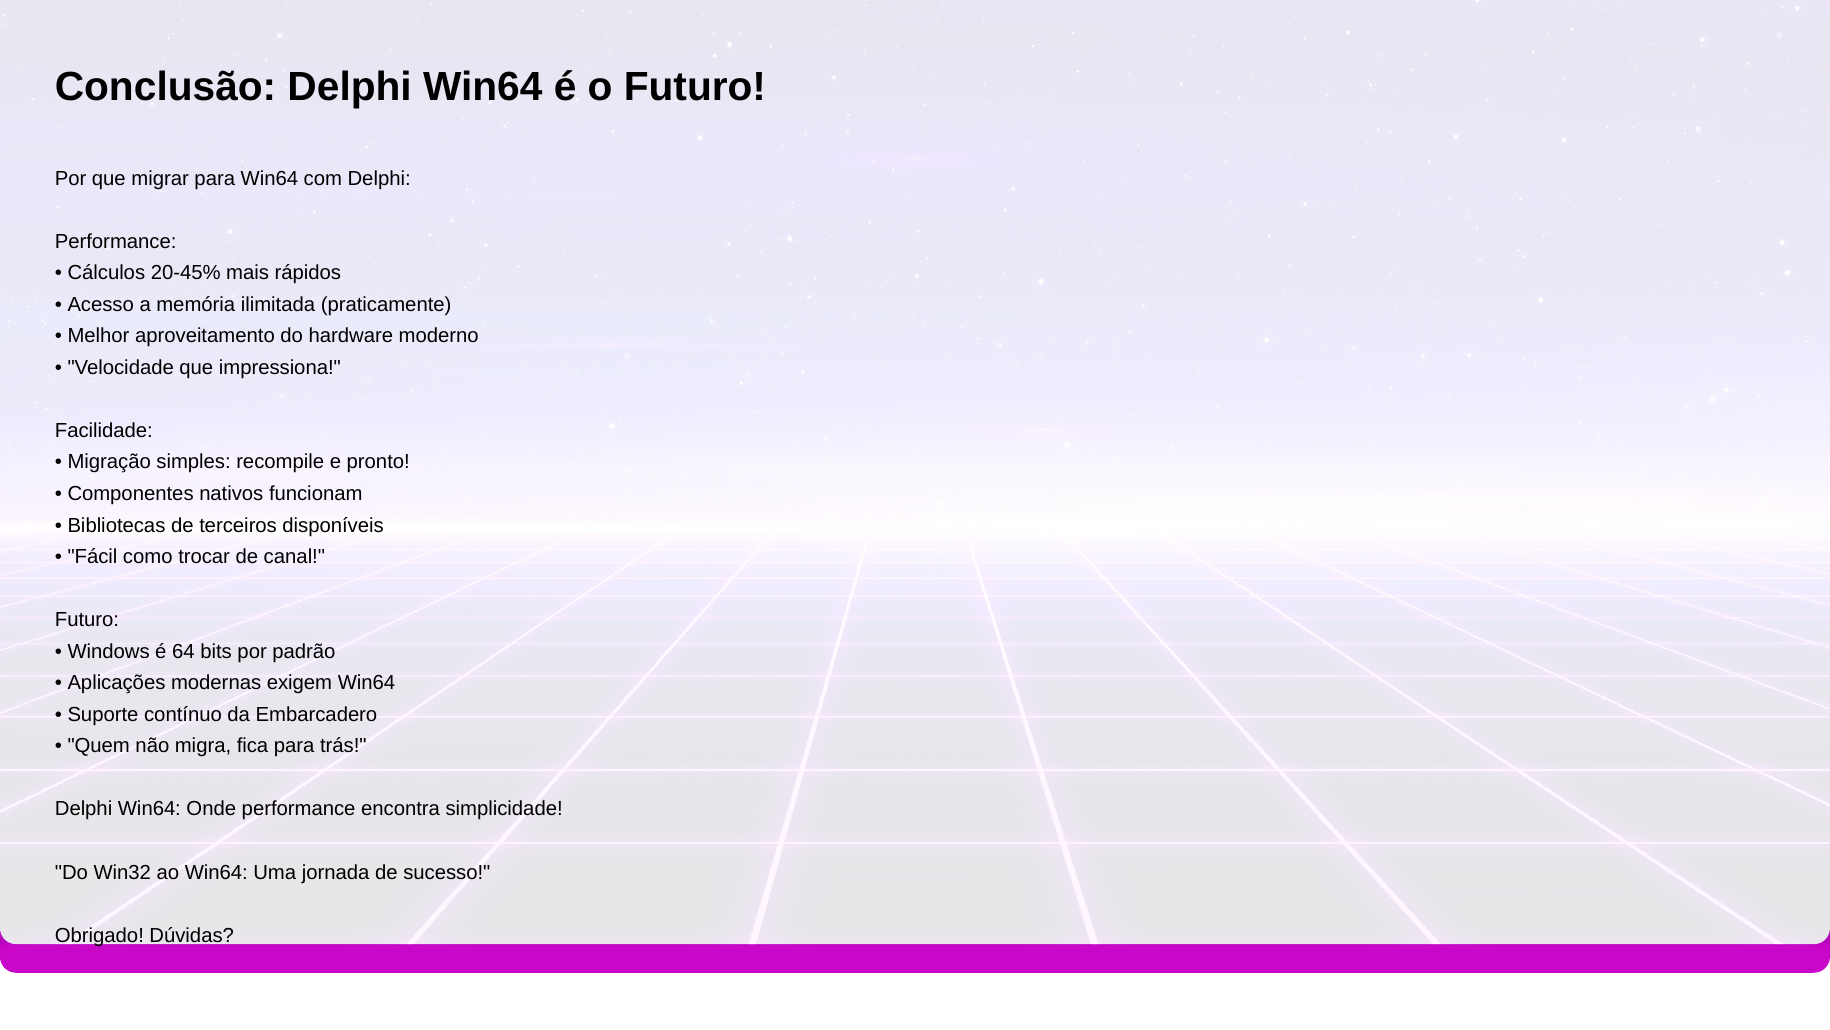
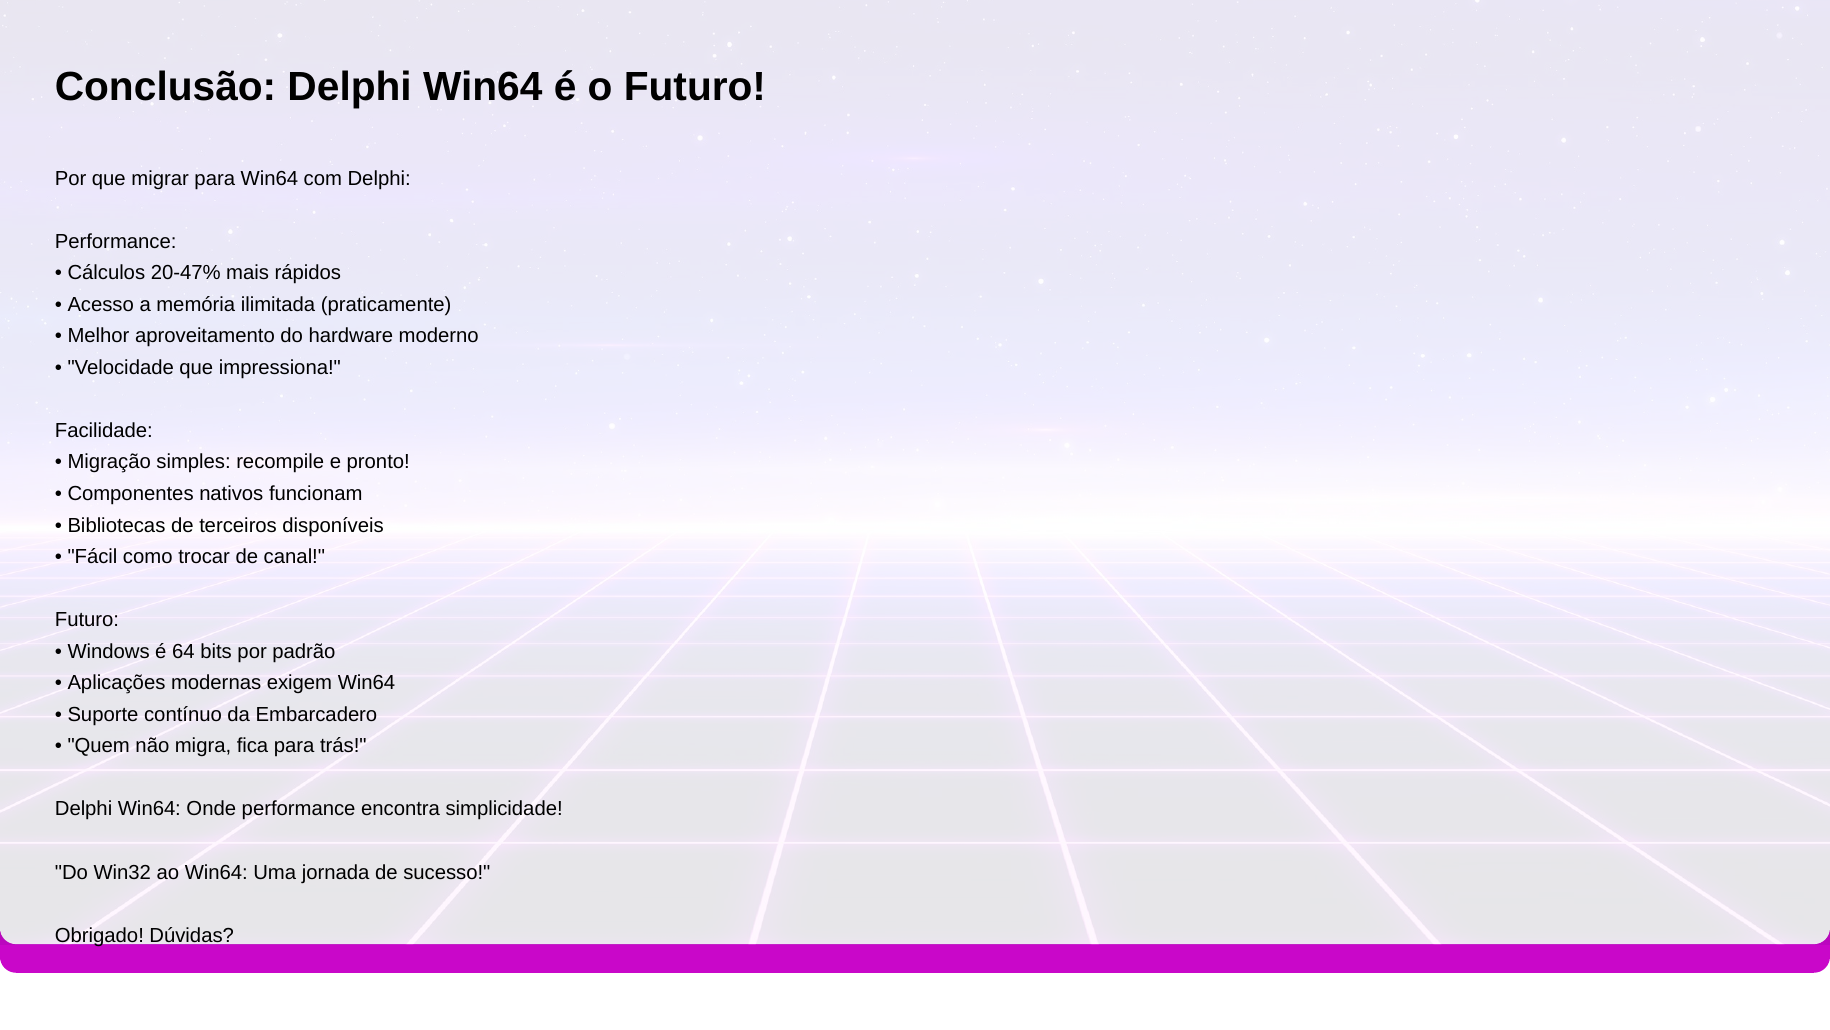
20-45%: 20-45% -> 20-47% (186, 273)
